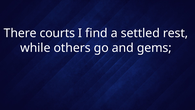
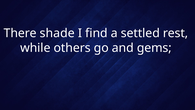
courts: courts -> shade (57, 33)
